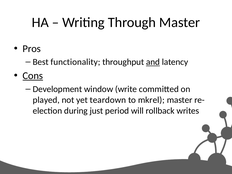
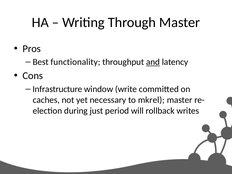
Cons underline: present -> none (33, 76)
Development: Development -> Infrastructure (57, 89)
played: played -> caches (46, 100)
teardown: teardown -> necessary (108, 100)
